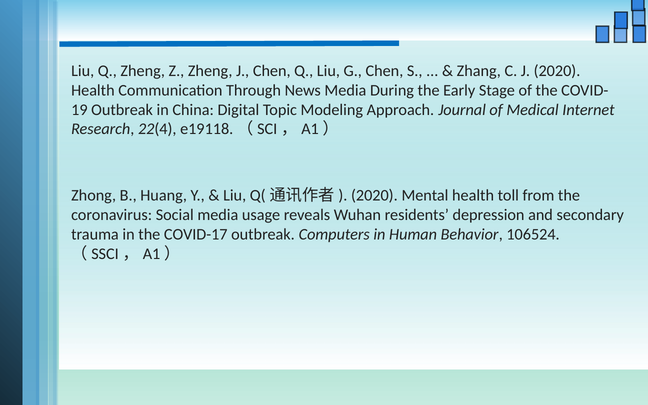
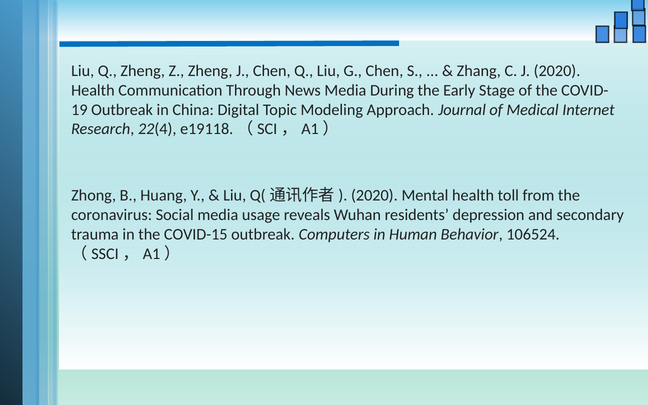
COVID-17: COVID-17 -> COVID-15 (196, 235)
